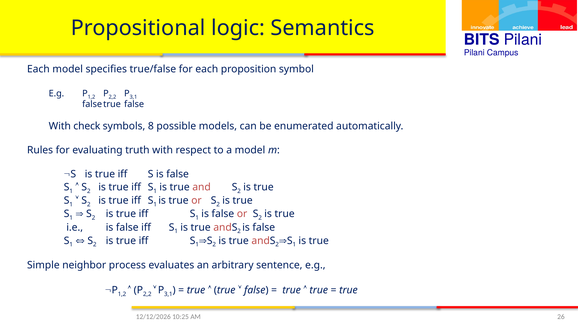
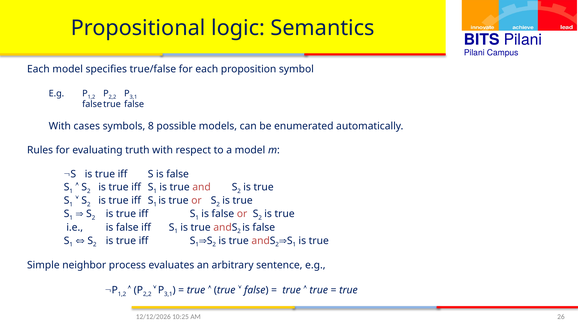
check: check -> cases (87, 126)
